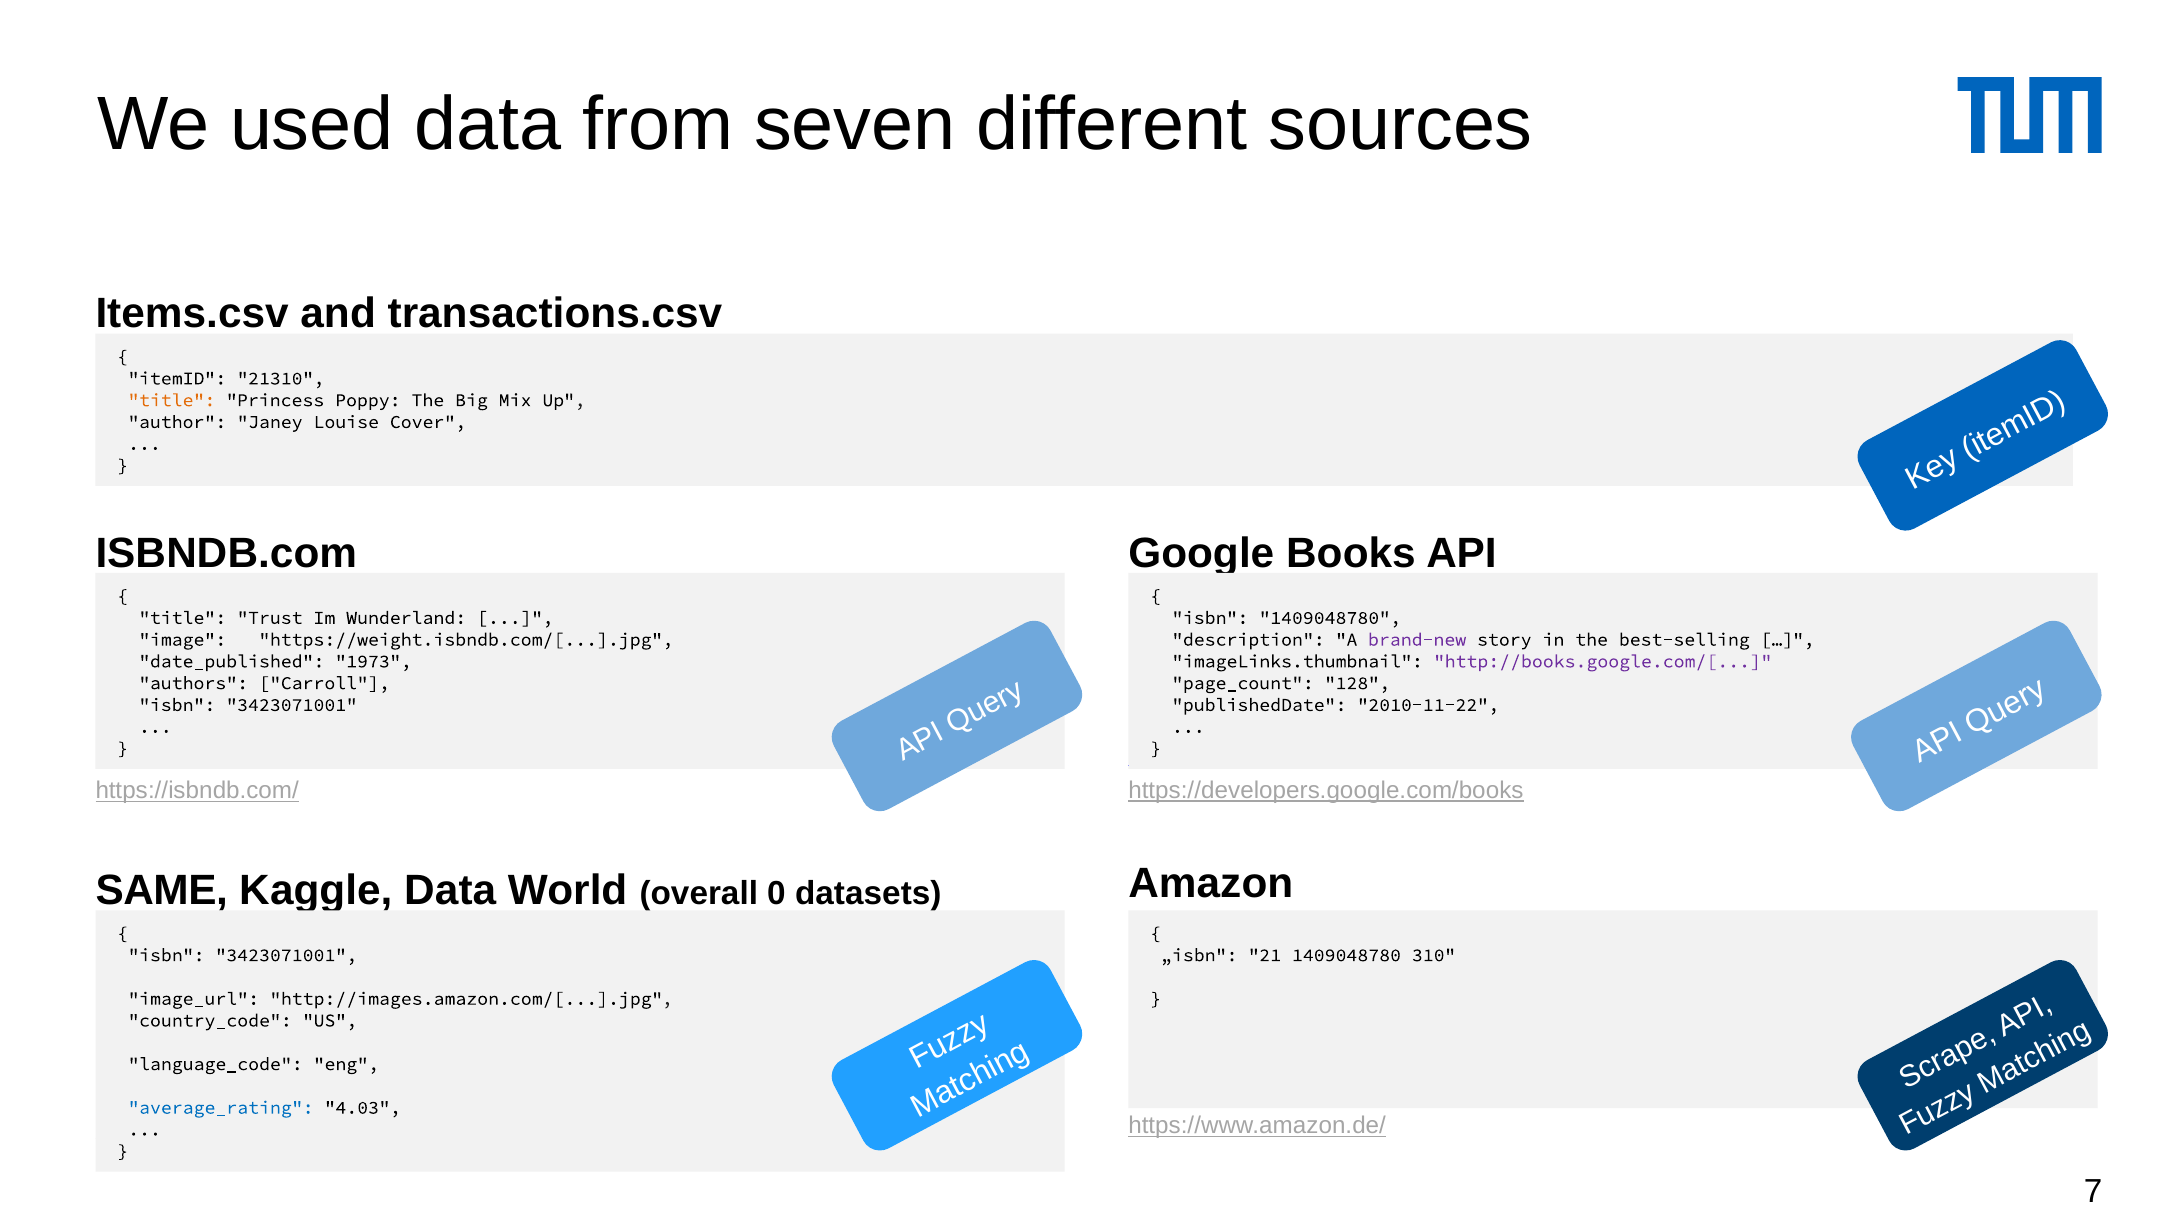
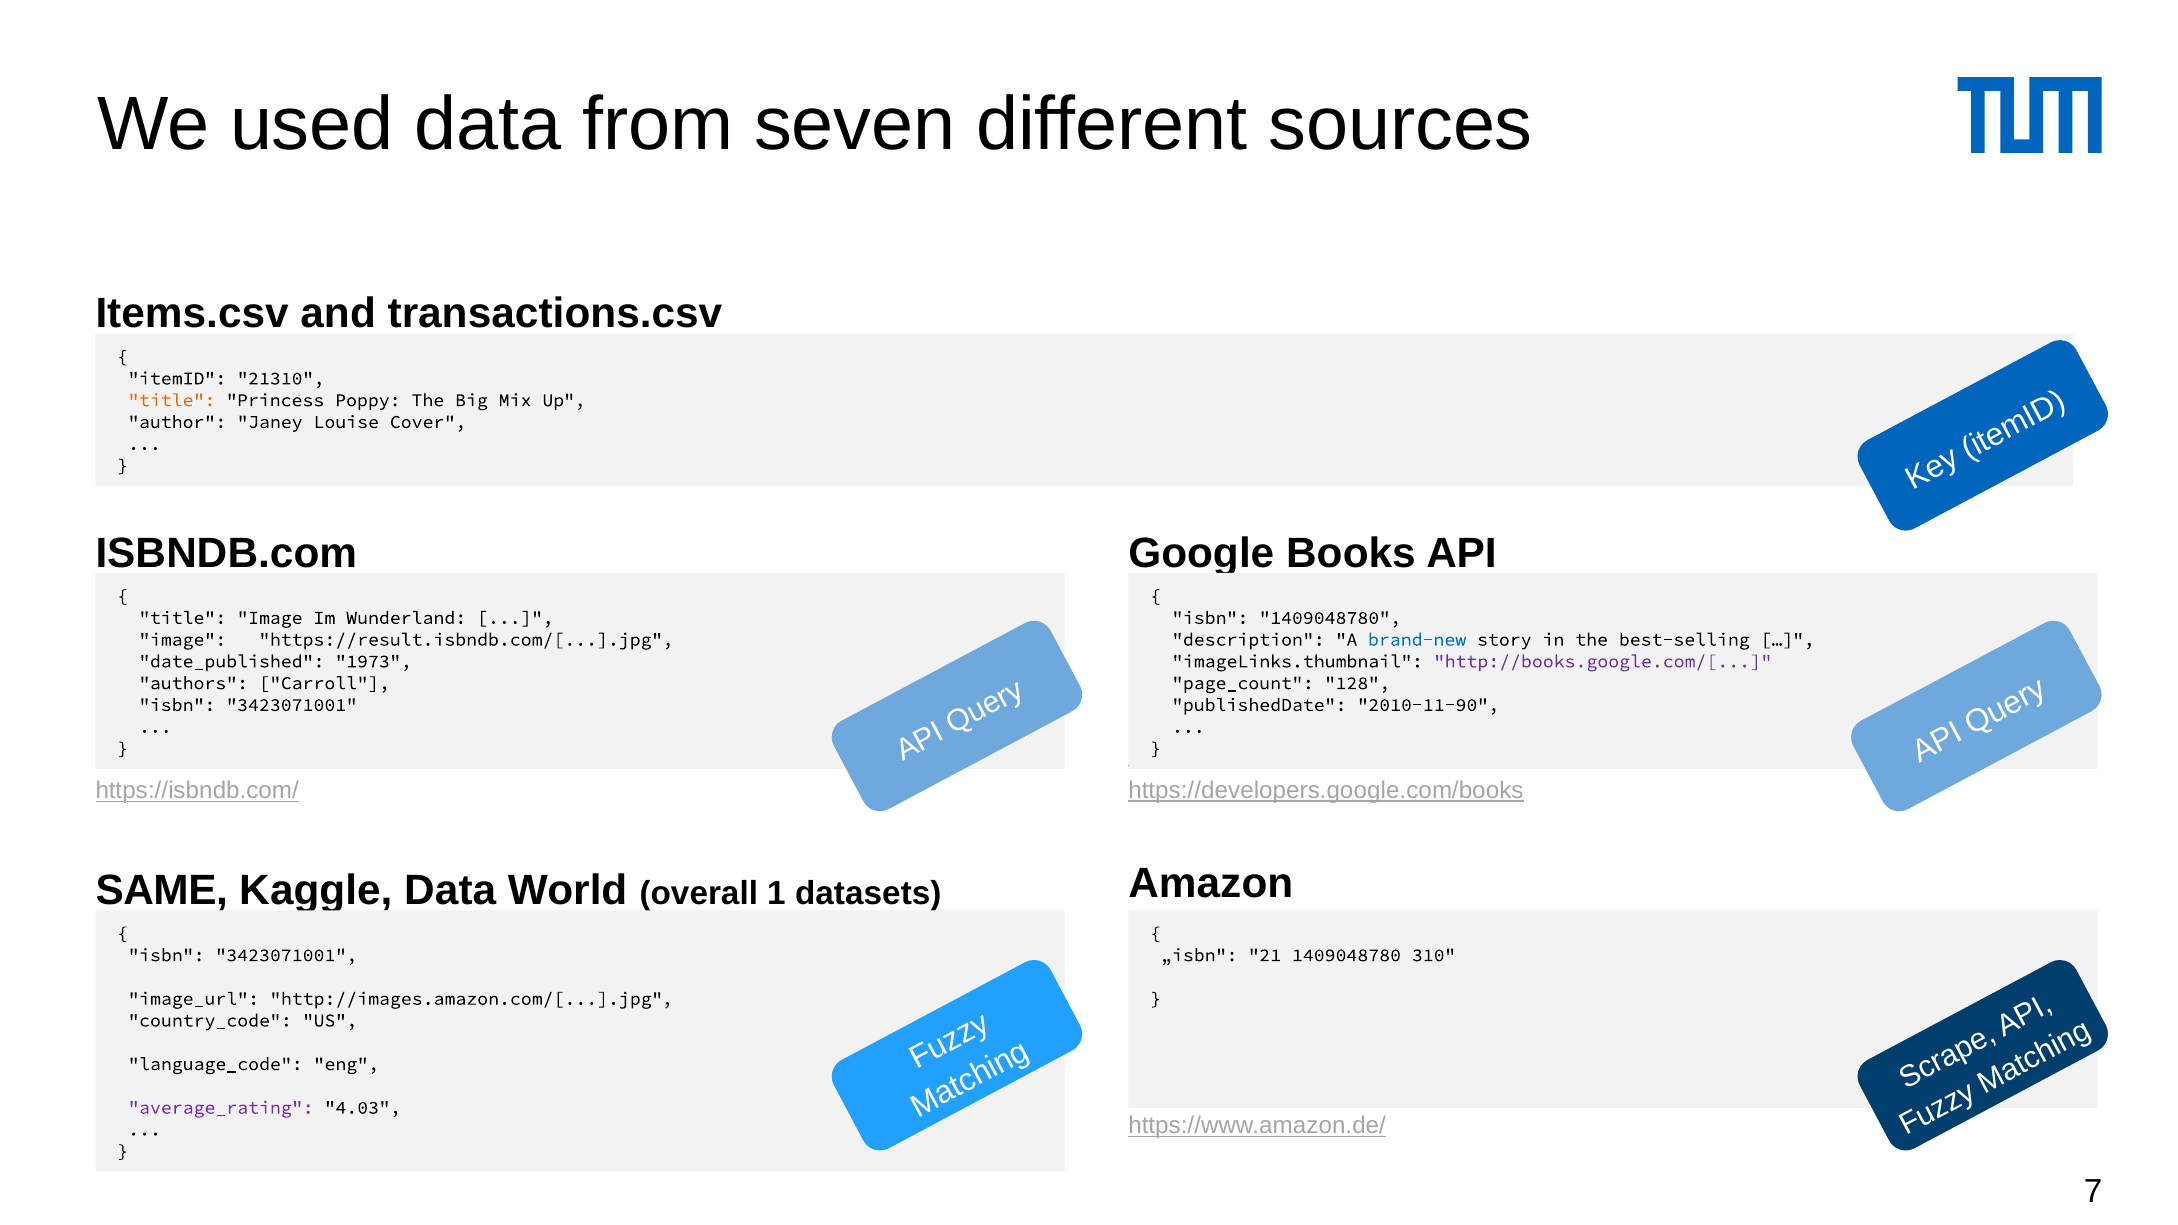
title Trust: Trust -> Image (270, 618)
https://weight.isbndb.com/[...].jpg: https://weight.isbndb.com/[...].jpg -> https://result.isbndb.com/[...].jpg (466, 640)
brand-new colour: purple -> blue (1417, 640)
2010-11-22: 2010-11-22 -> 2010-11-90 (1428, 705)
0: 0 -> 1 (776, 894)
average_rating colour: blue -> purple (221, 1108)
